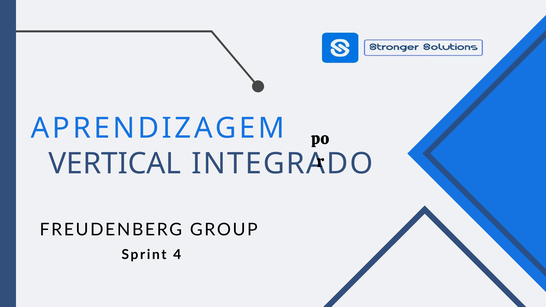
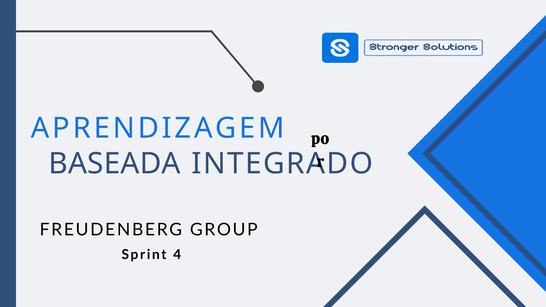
VERTICAL: VERTICAL -> BASEADA (115, 164)
